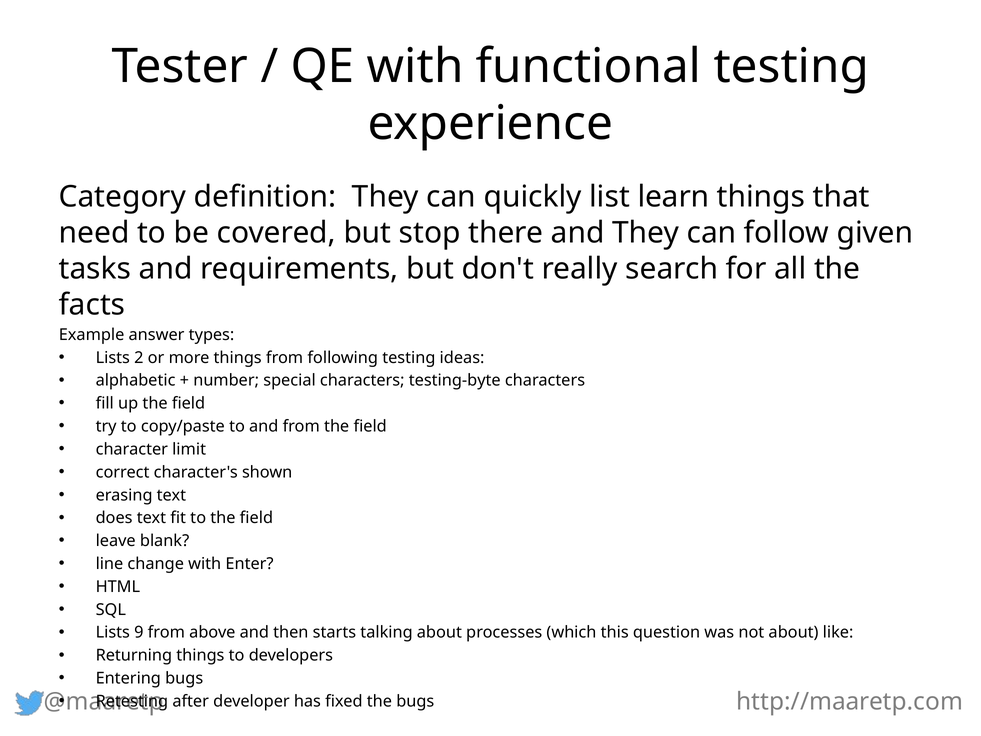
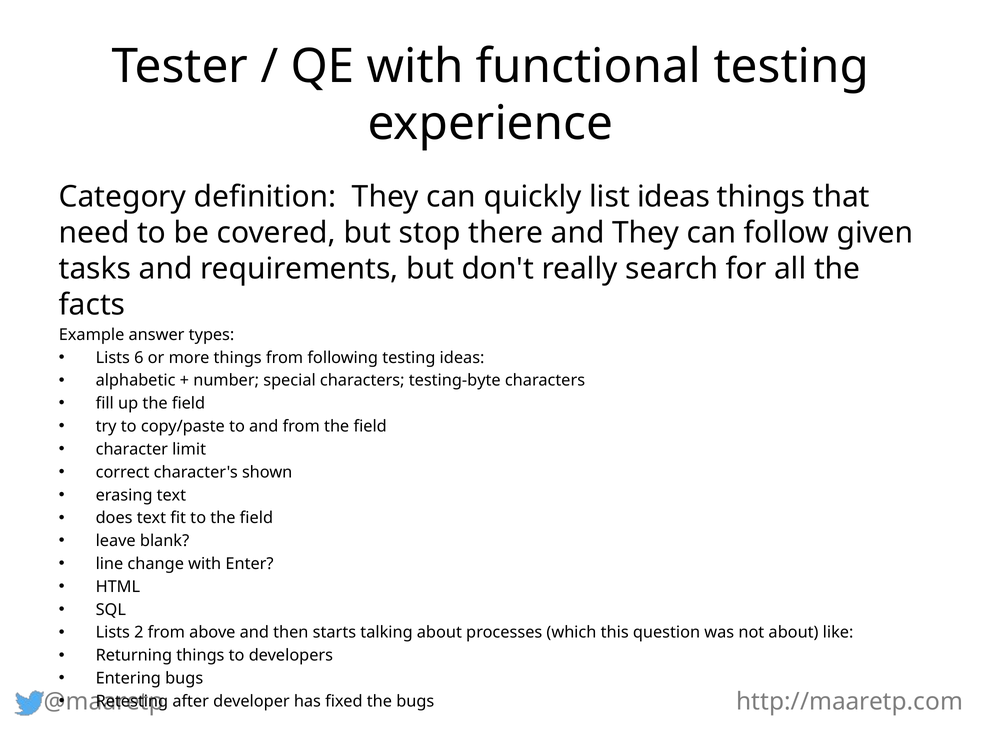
list learn: learn -> ideas (674, 197)
2: 2 -> 6 (139, 358)
9: 9 -> 2 (139, 632)
